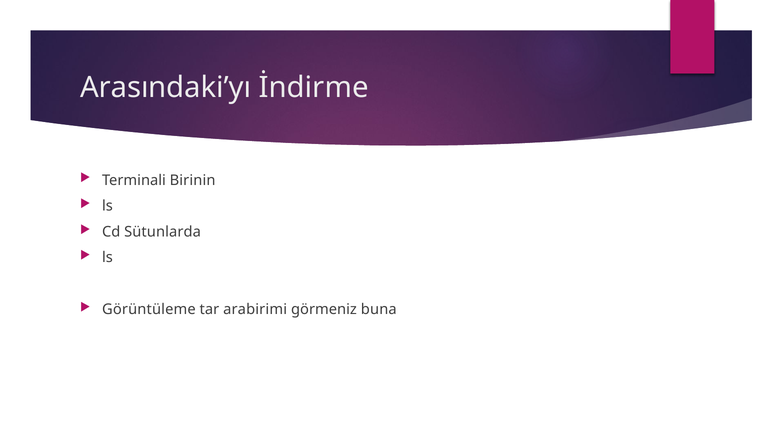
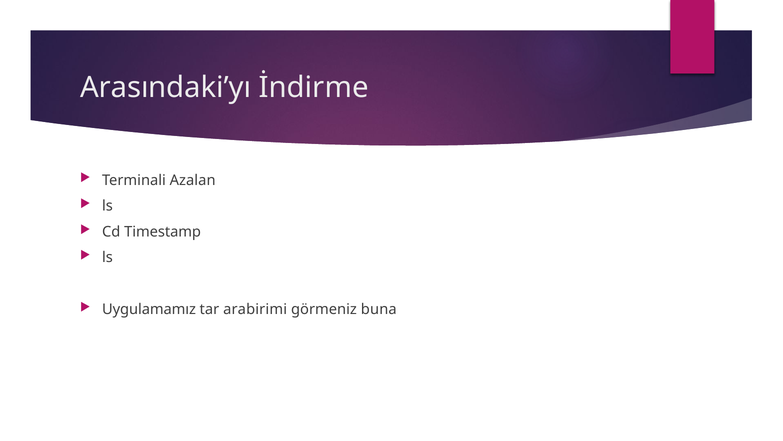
Birinin: Birinin -> Azalan (193, 180)
Sütunlarda: Sütunlarda -> Timestamp (163, 232)
Görüntüleme: Görüntüleme -> Uygulamamız (149, 309)
